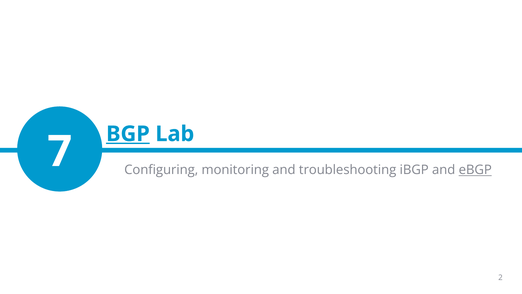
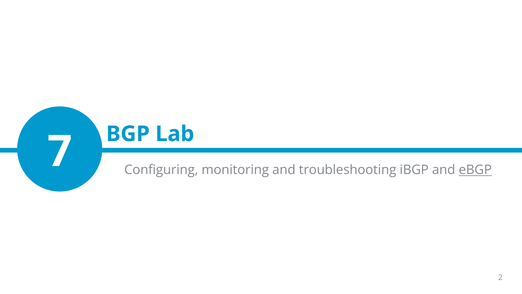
BGP underline: present -> none (128, 134)
